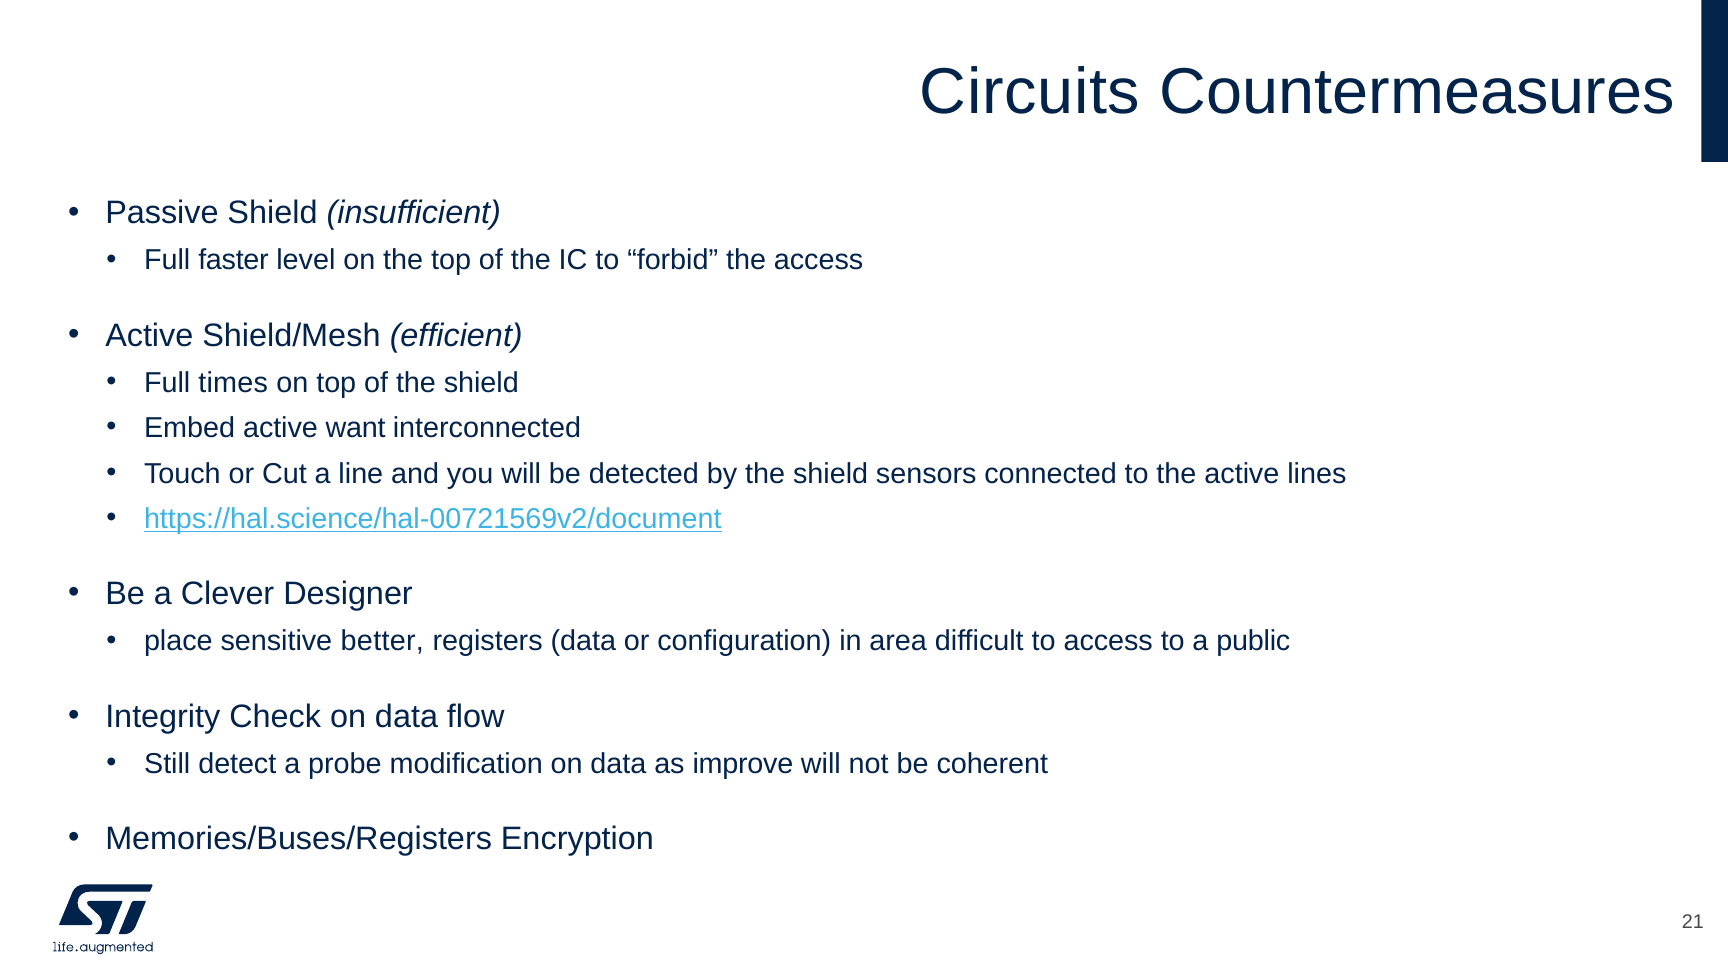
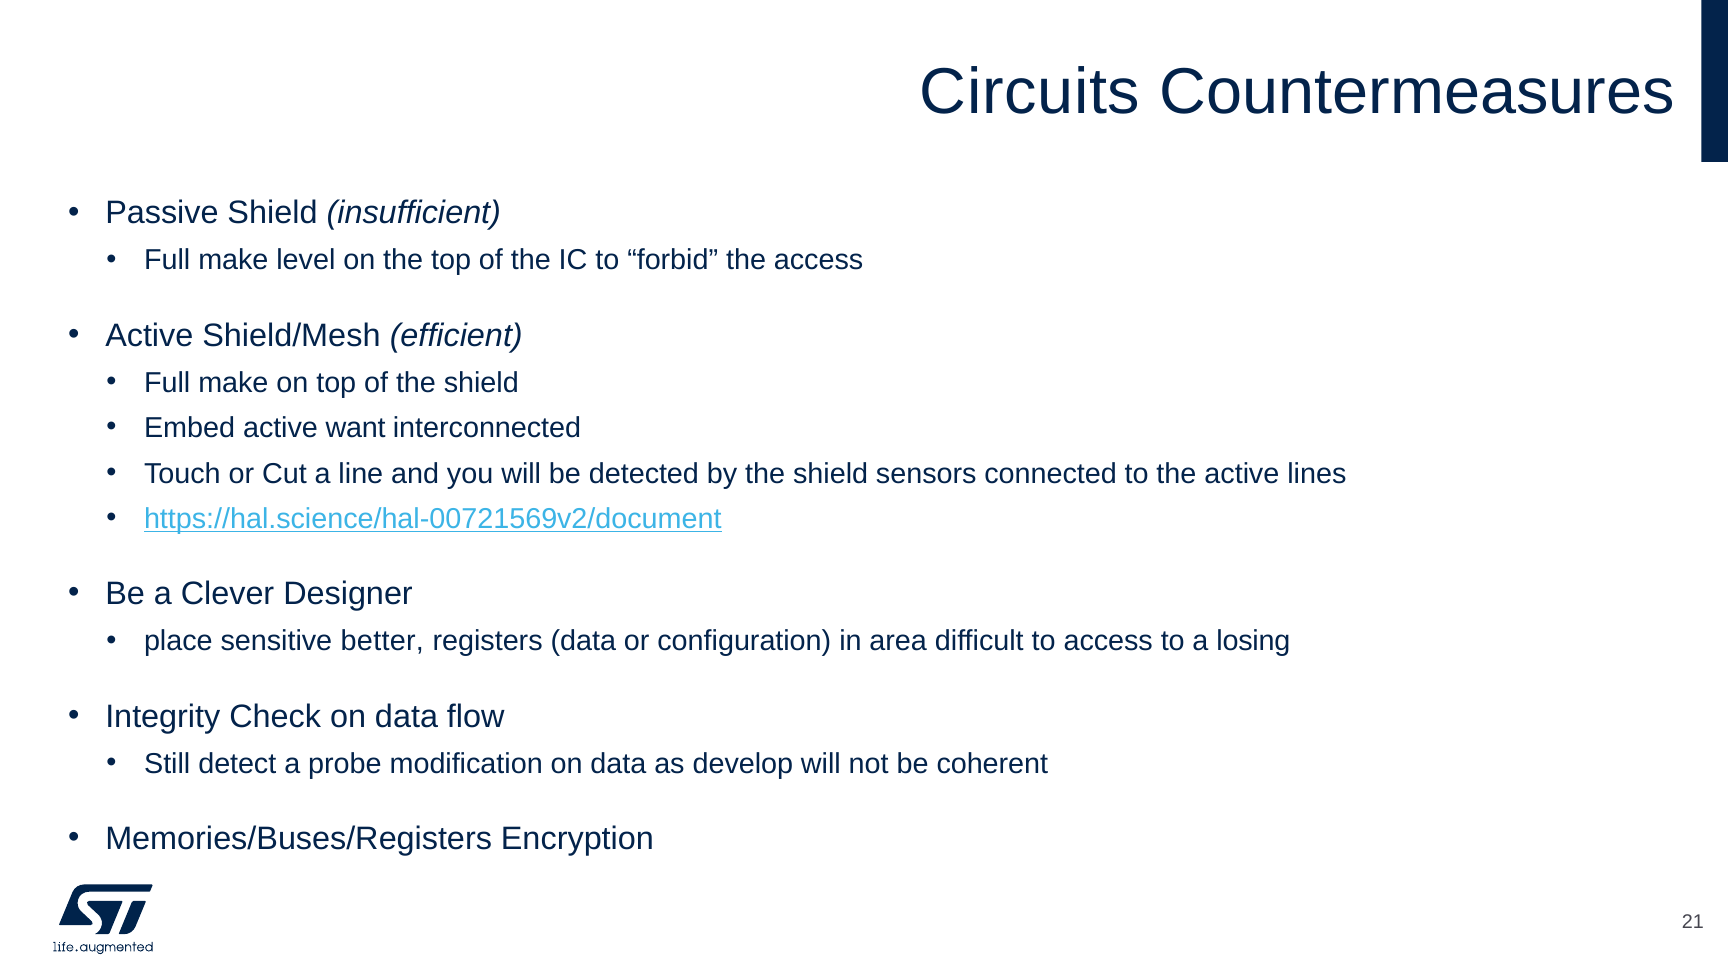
faster: faster -> make (233, 260)
times: times -> make (233, 383)
public: public -> losing (1253, 641)
improve: improve -> develop (743, 764)
